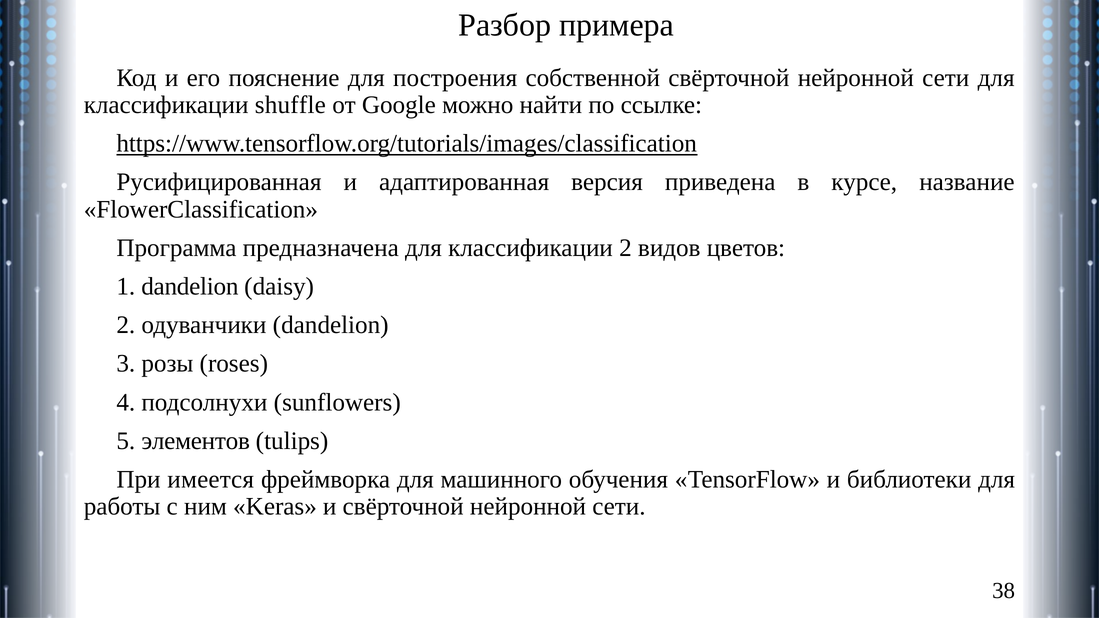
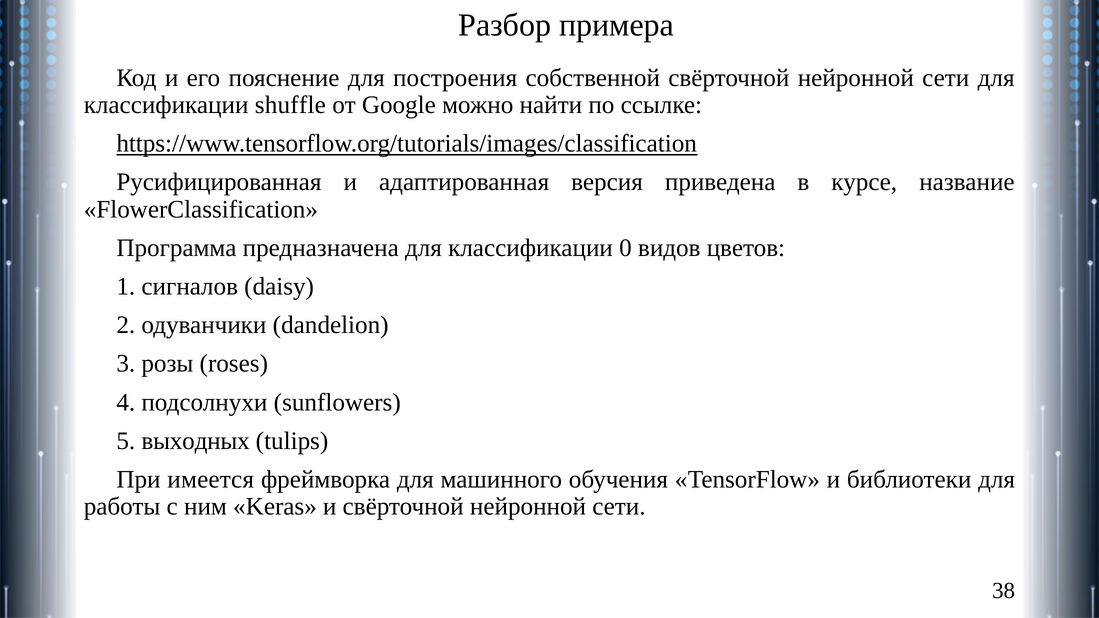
классификации 2: 2 -> 0 (625, 248)
1 dandelion: dandelion -> сигналов (190, 287)
элементов: элементов -> выходных (196, 441)
